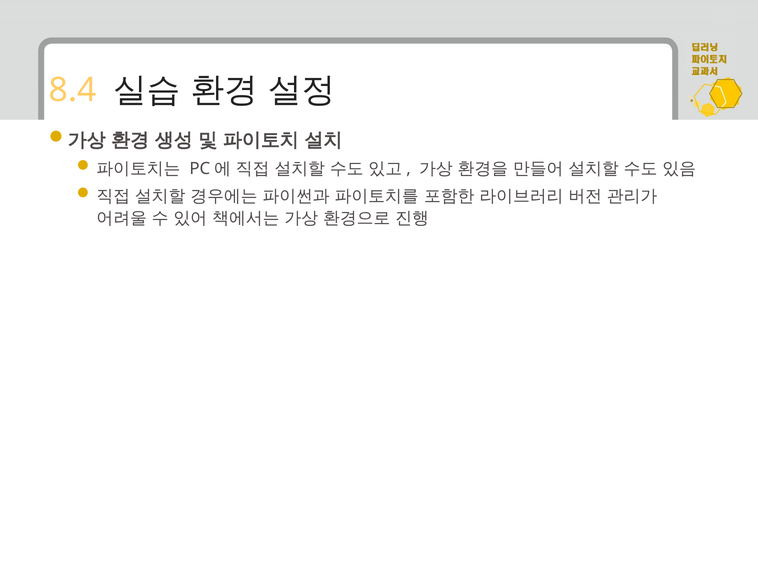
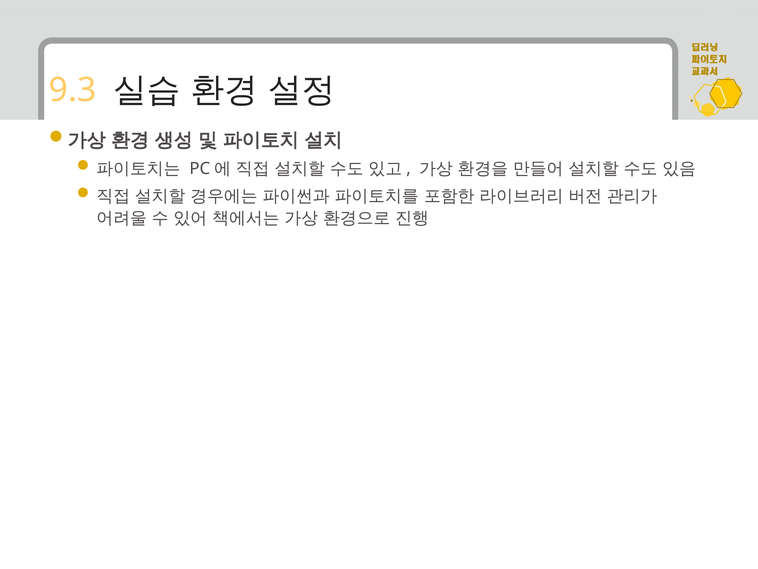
8.4: 8.4 -> 9.3 (73, 90)
